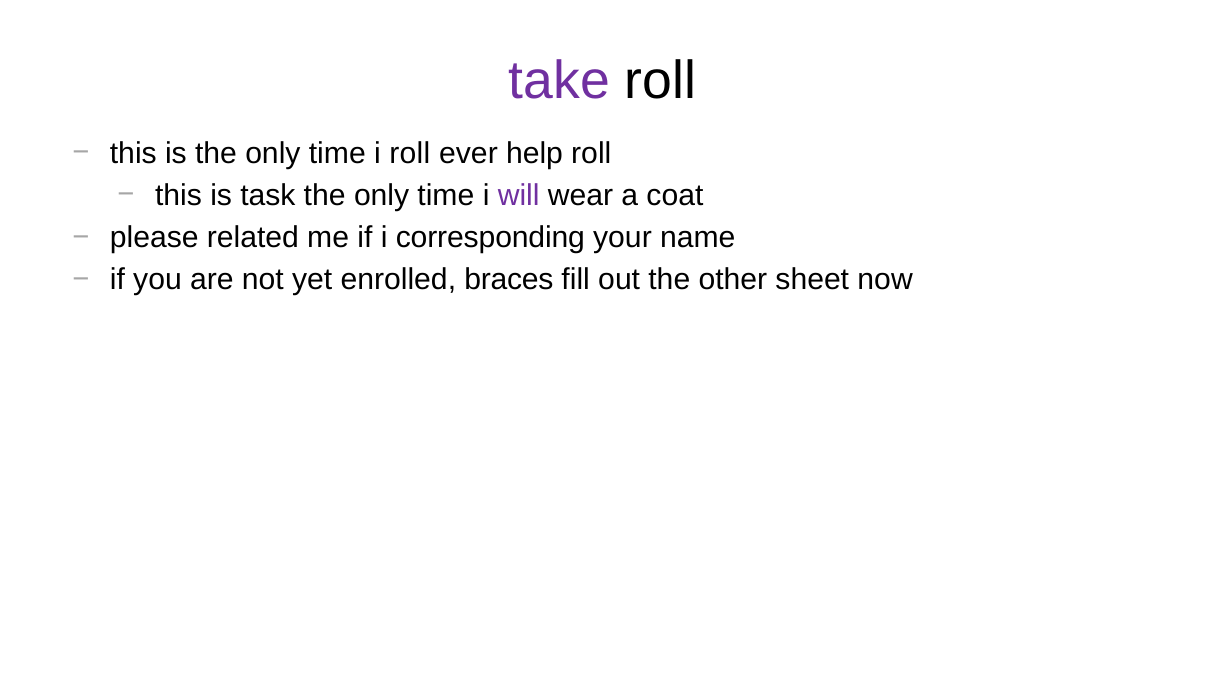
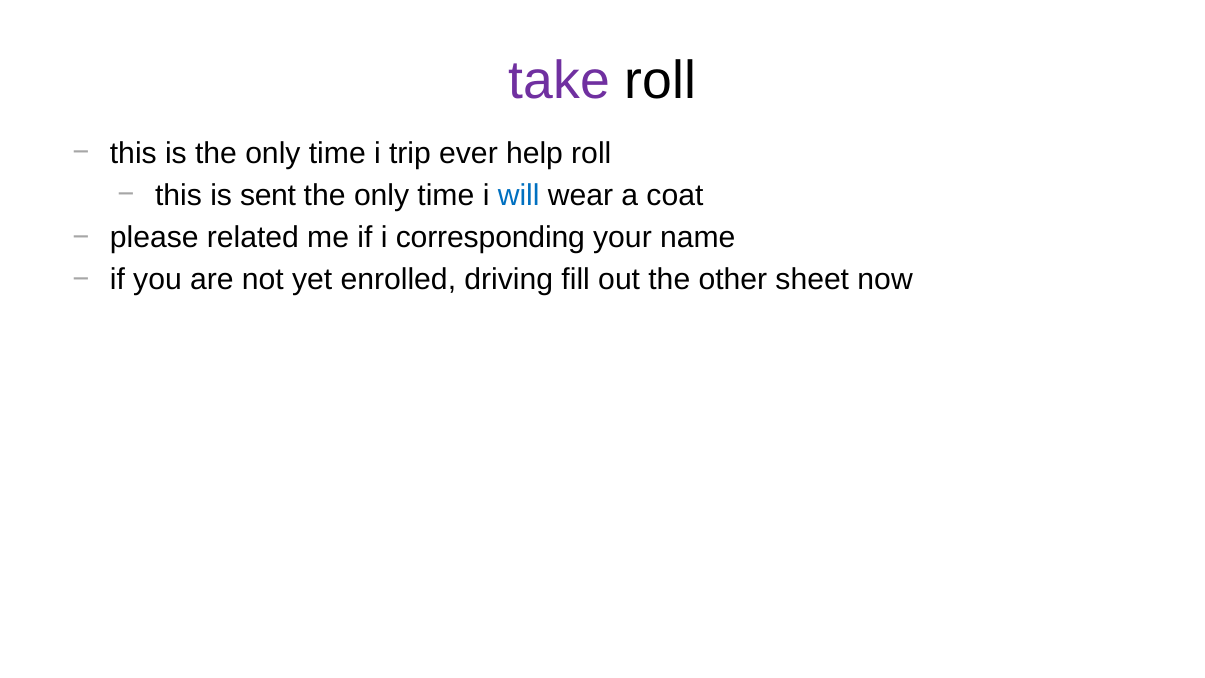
i roll: roll -> trip (410, 153)
task: task -> sent (268, 195)
will colour: purple -> blue (519, 195)
braces: braces -> driving (509, 280)
